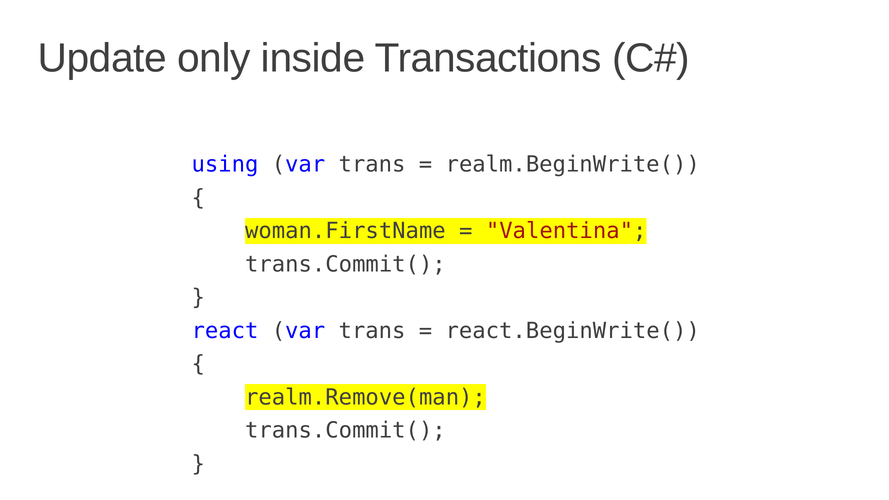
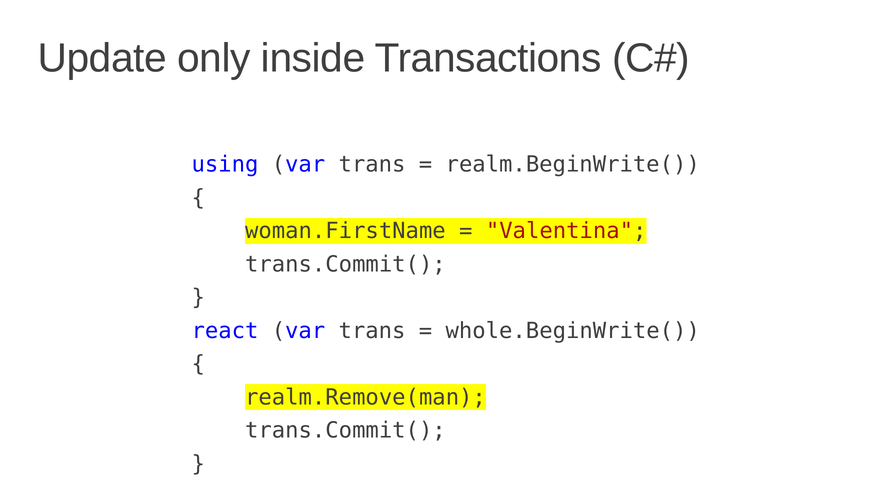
react.BeginWrite(: react.BeginWrite( -> whole.BeginWrite( (573, 331)
